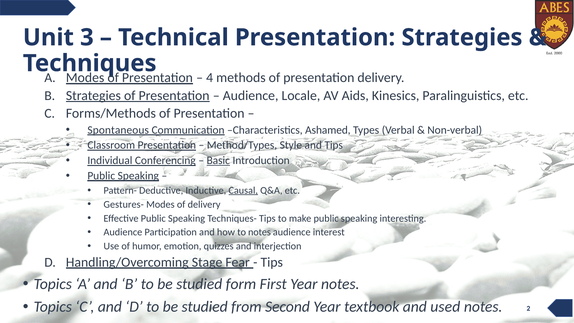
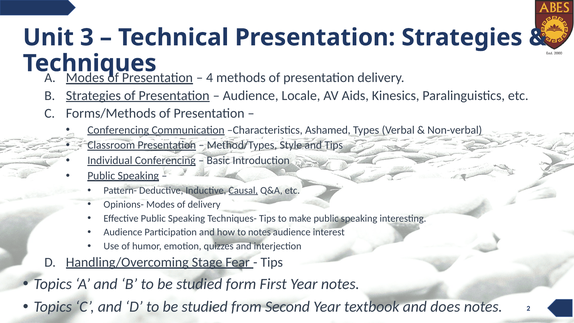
Spontaneous: Spontaneous -> Conferencing (118, 130)
Basic underline: present -> none (218, 160)
Gestures-: Gestures- -> Opinions- (124, 204)
used: used -> does (445, 307)
